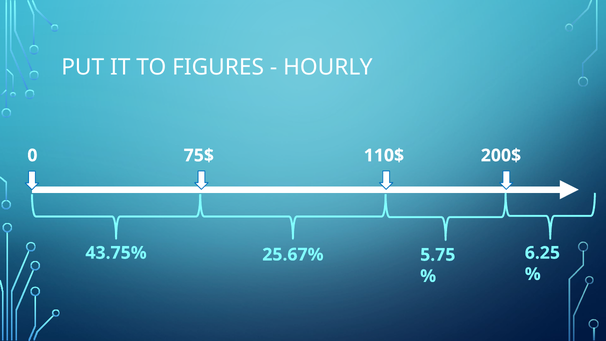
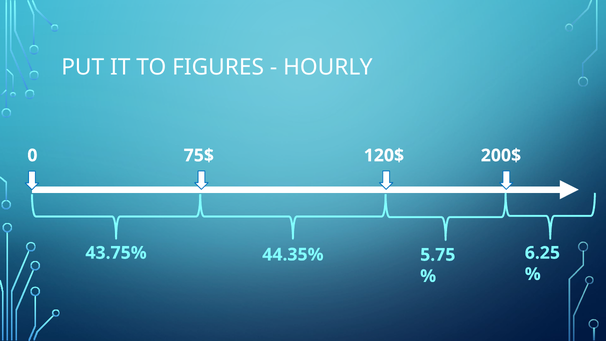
110$: 110$ -> 120$ (384, 155)
25.67%: 25.67% -> 44.35% (293, 255)
